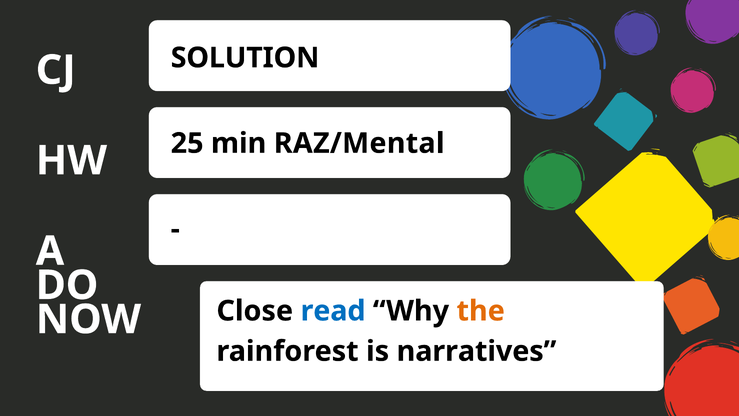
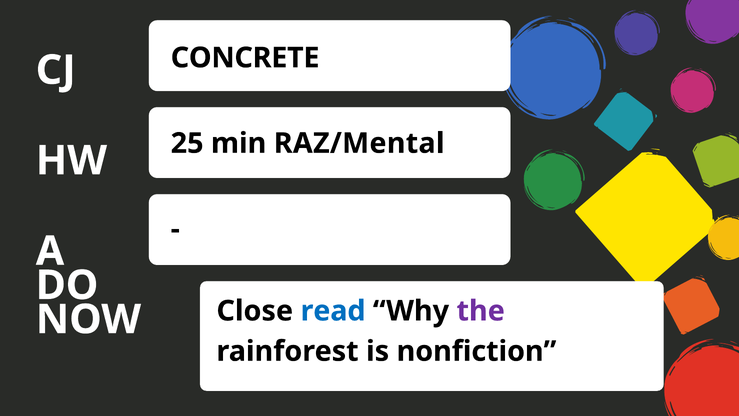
SOLUTION: SOLUTION -> CONCRETE (245, 58)
the colour: orange -> purple (481, 311)
narratives: narratives -> nonfiction (476, 351)
